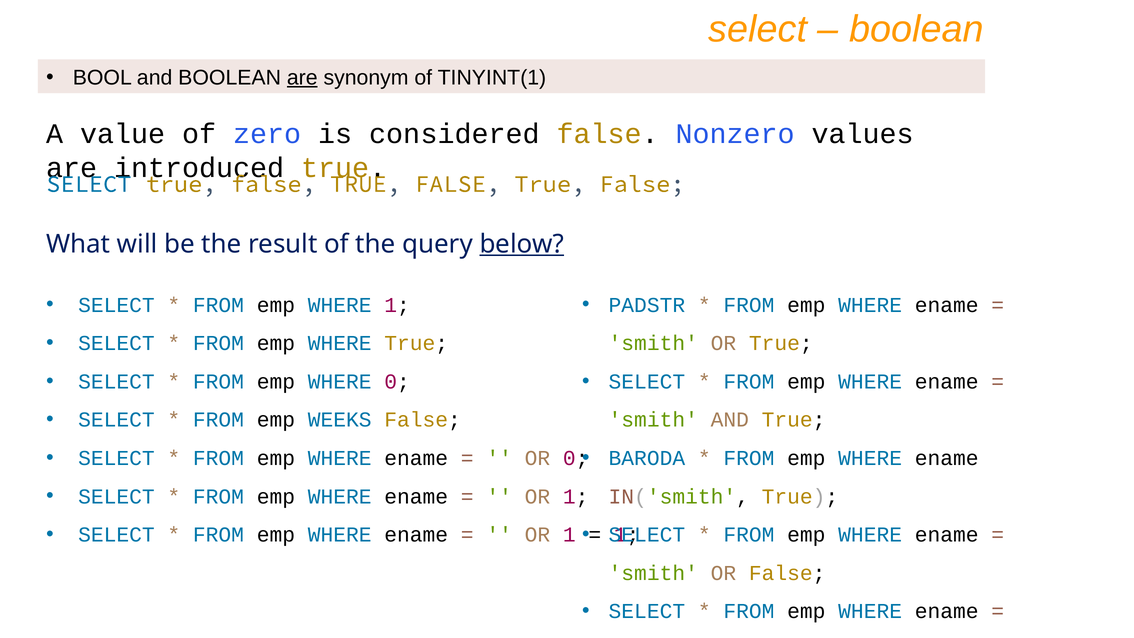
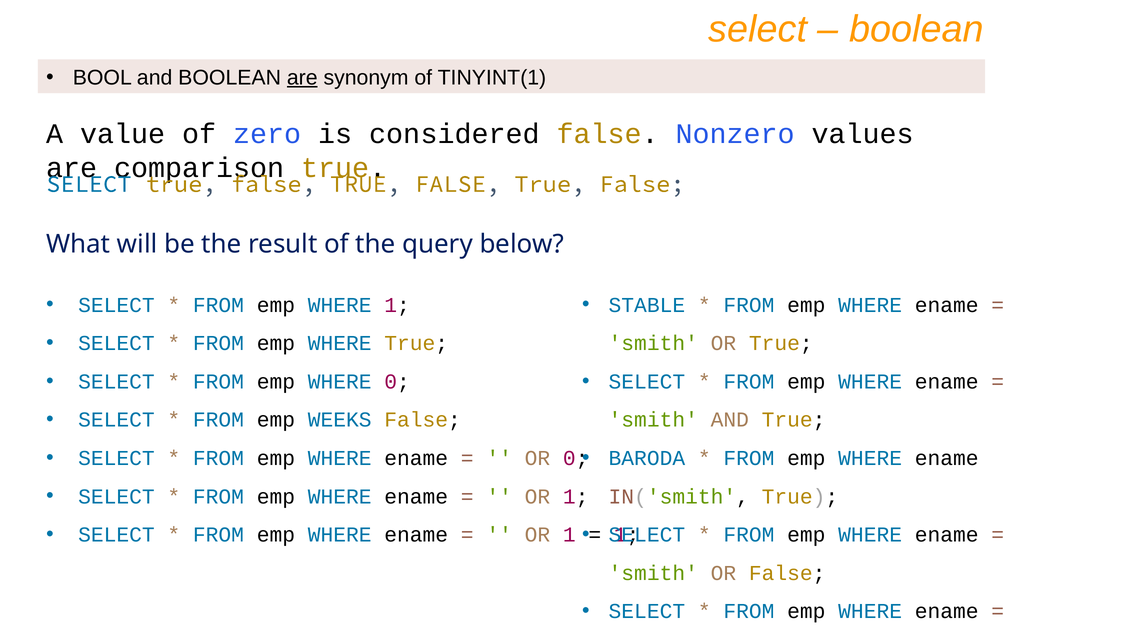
introduced: introduced -> comparison (199, 168)
below underline: present -> none (522, 244)
PADSTR: PADSTR -> STABLE (647, 305)
